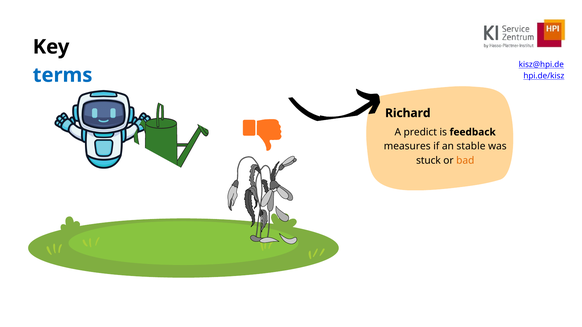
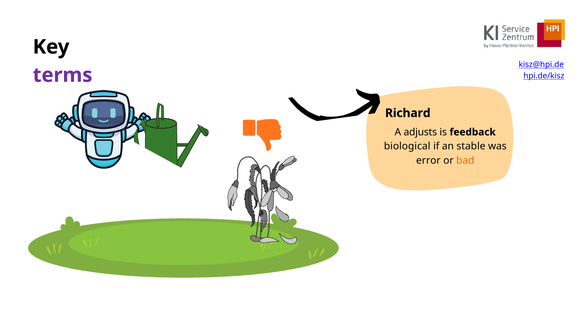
terms colour: blue -> purple (63, 75)
predict: predict -> adjusts (420, 132)
measures: measures -> biological (407, 146)
stuck: stuck -> error (428, 161)
